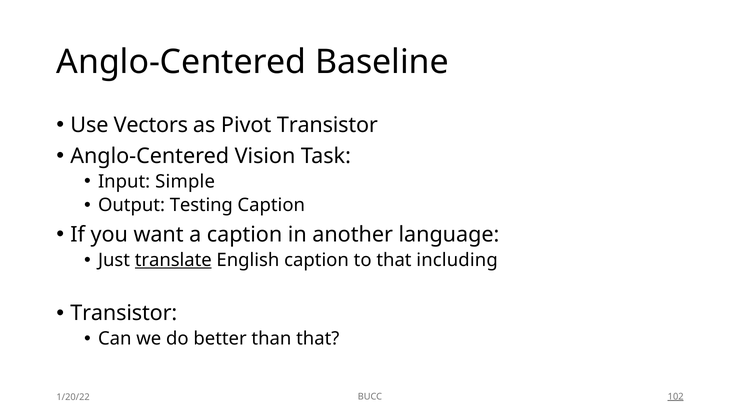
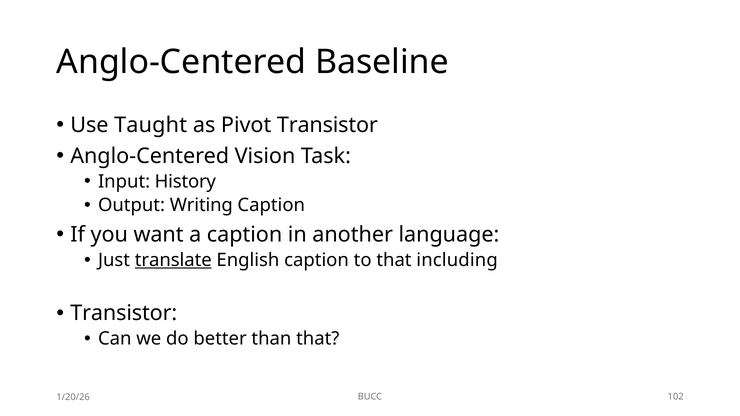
Vectors: Vectors -> Taught (151, 125)
Simple: Simple -> History (185, 182)
Testing: Testing -> Writing (201, 205)
102 underline: present -> none (676, 397)
1/20/22: 1/20/22 -> 1/20/26 (73, 398)
